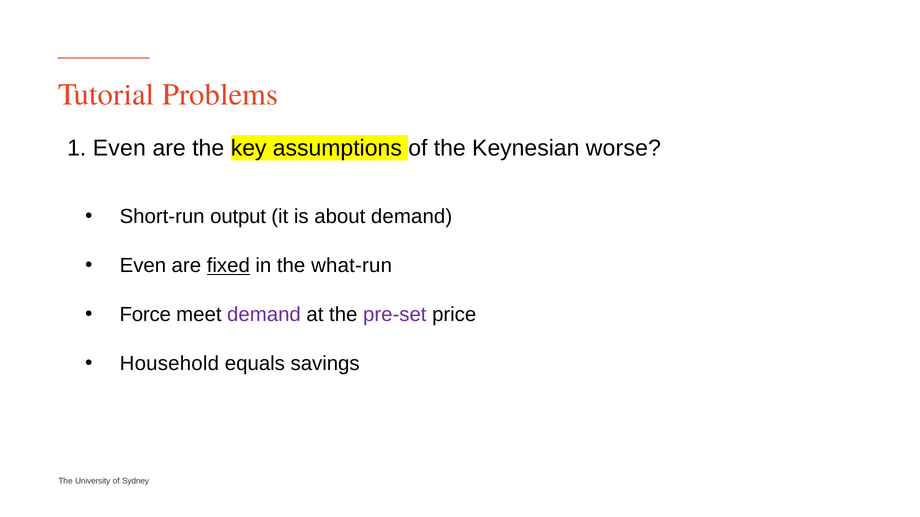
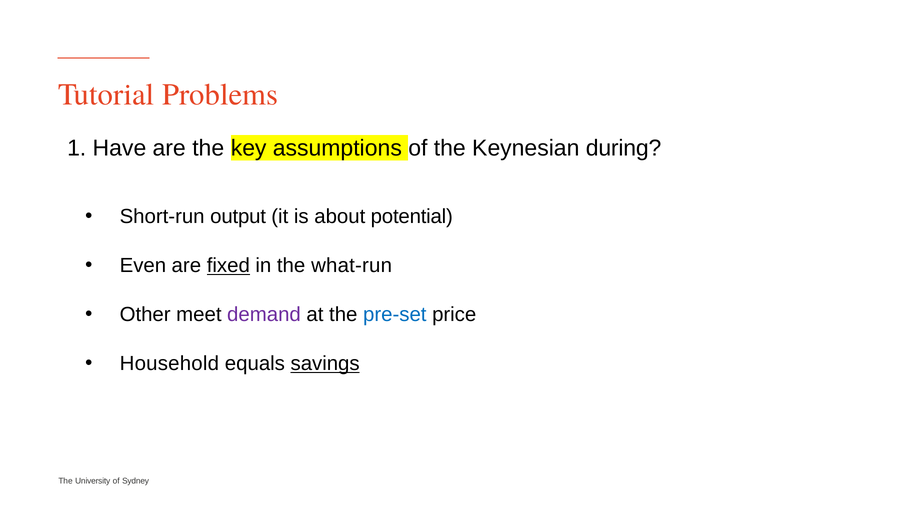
1 Even: Even -> Have (119, 148)
worse: worse -> during (624, 148)
about demand: demand -> potential (412, 217)
Force: Force -> Other (145, 315)
pre-set colour: purple -> blue (395, 315)
savings underline: none -> present (325, 364)
